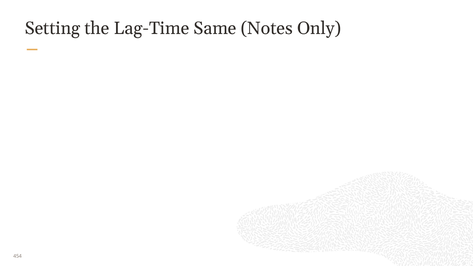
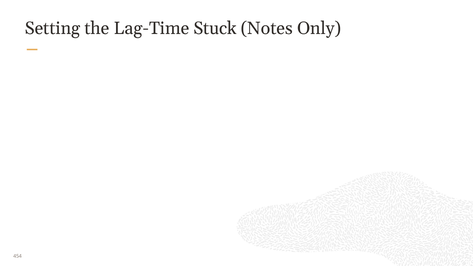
Same: Same -> Stuck (215, 28)
